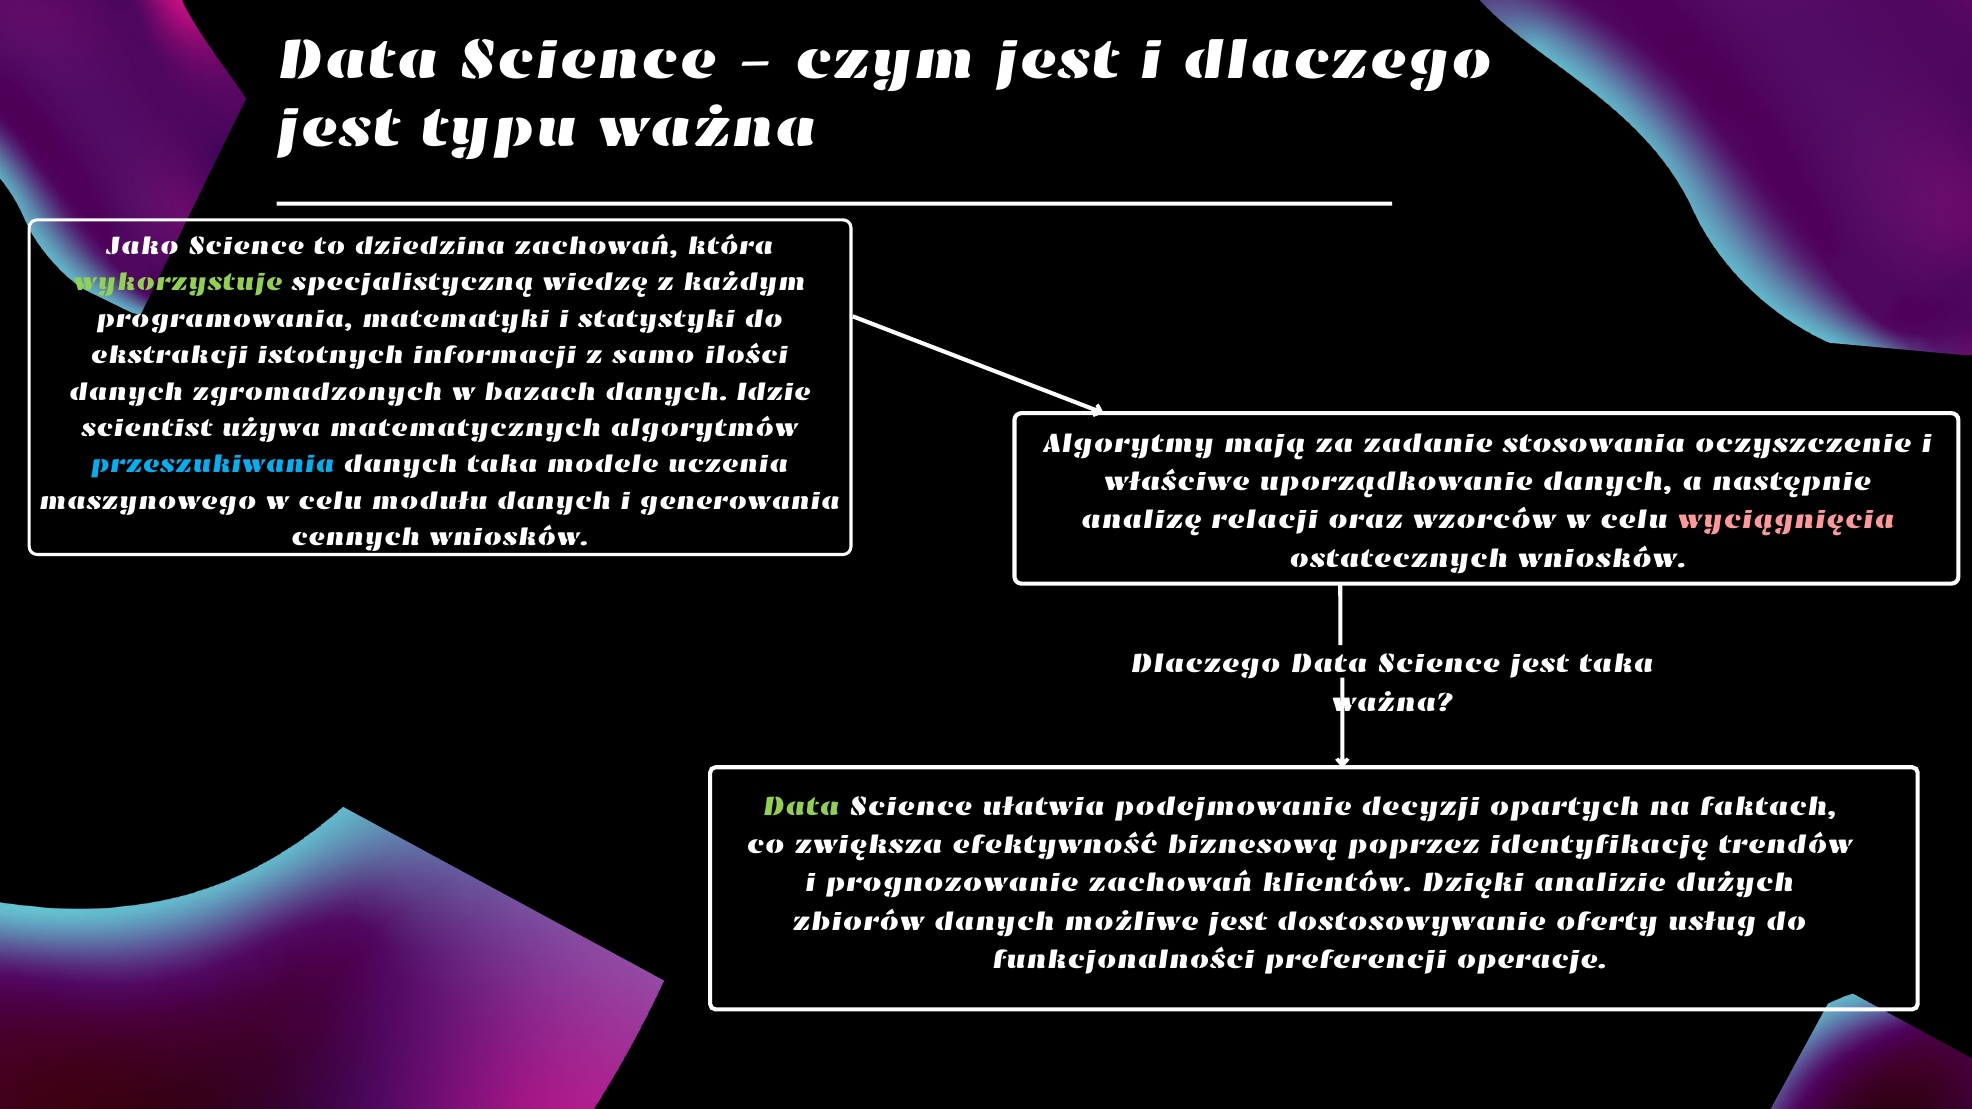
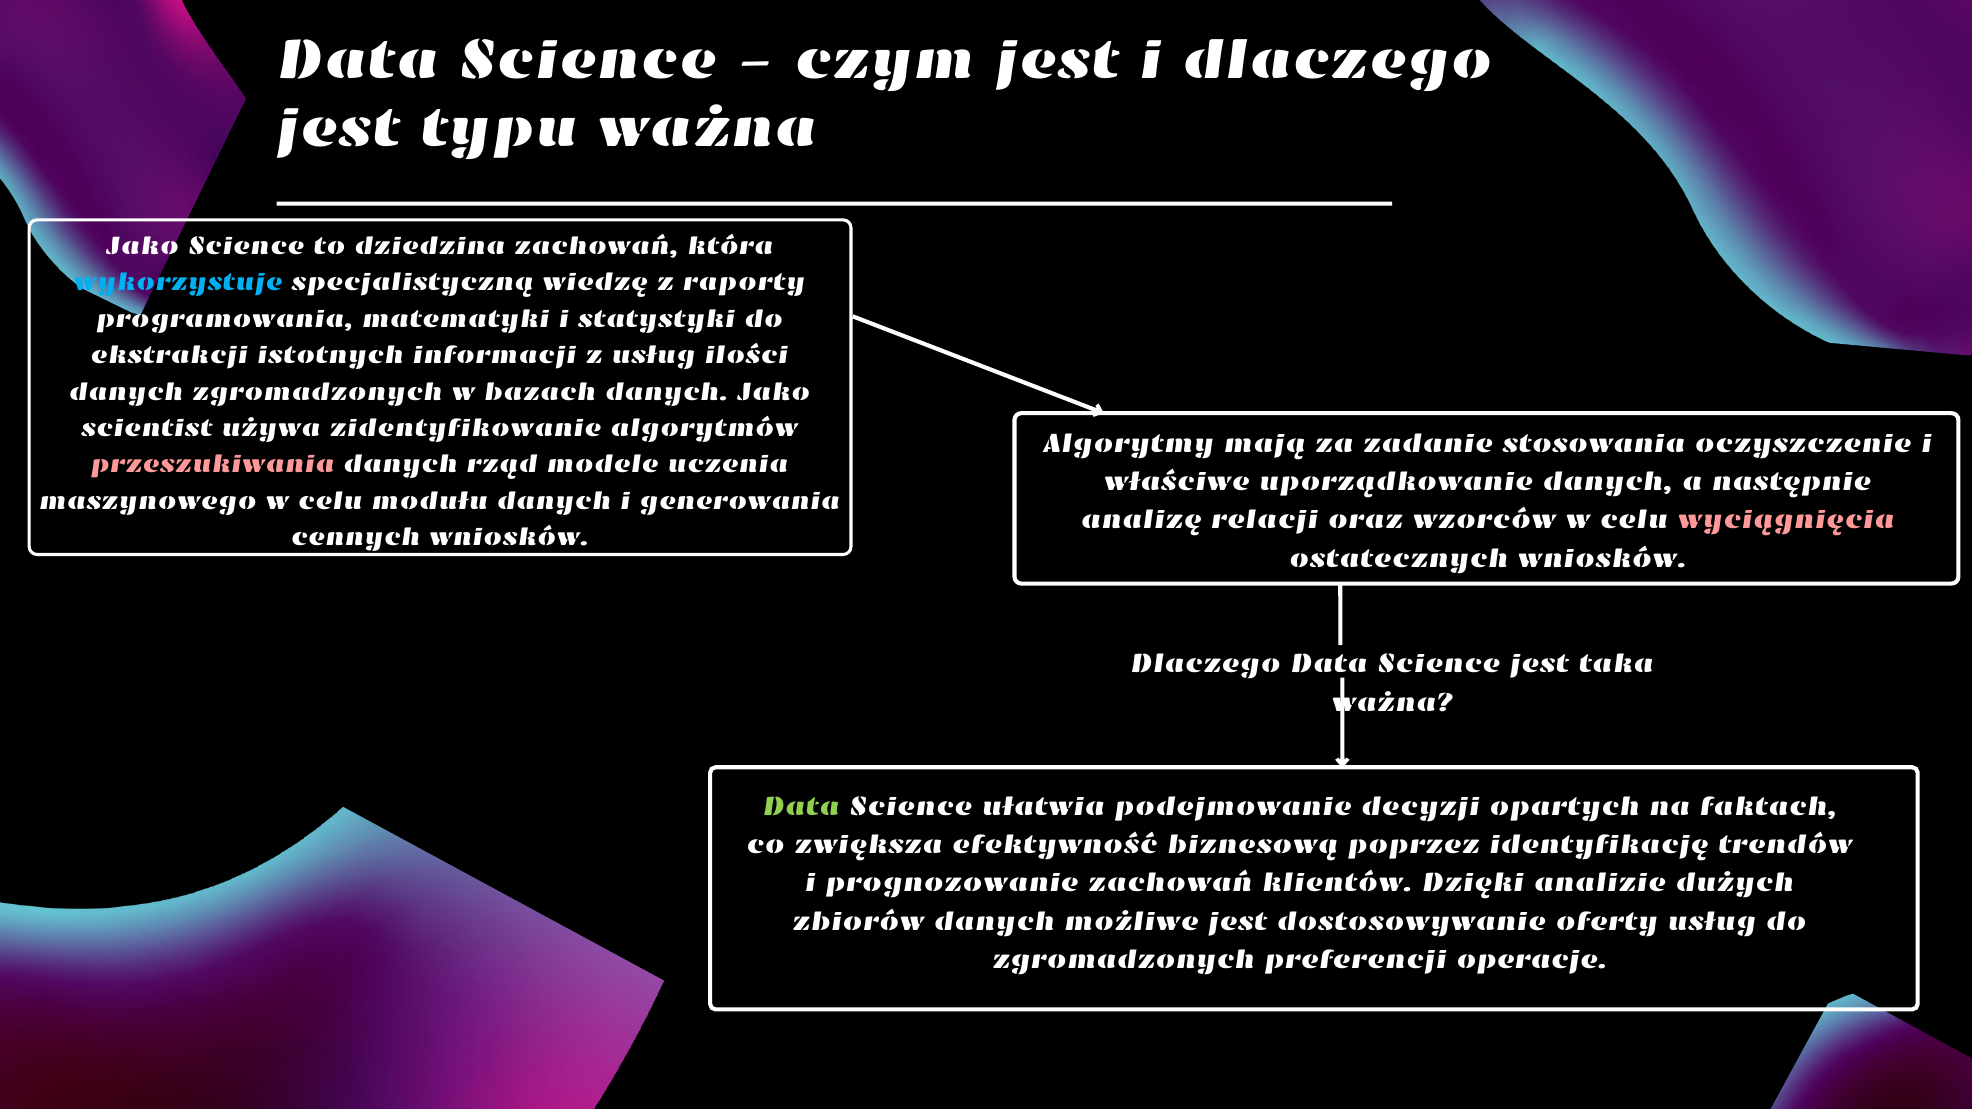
wykorzystuje colour: light green -> light blue (178, 282)
każdym: każdym -> raporty (744, 282)
z samo: samo -> usług (654, 355)
danych Idzie: Idzie -> Jako (774, 392)
matematycznych: matematycznych -> zidentyfikowanie (466, 428)
przeszukiwania colour: light blue -> pink (213, 465)
danych taka: taka -> rząd (502, 465)
funkcjonalności: funkcjonalności -> zgromadzonych (1124, 960)
